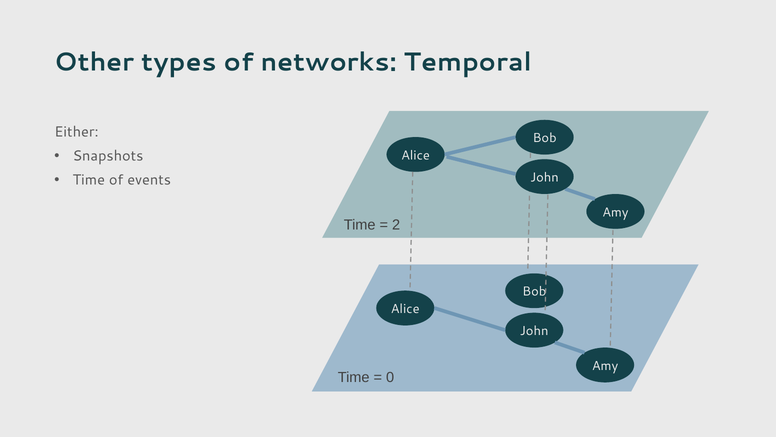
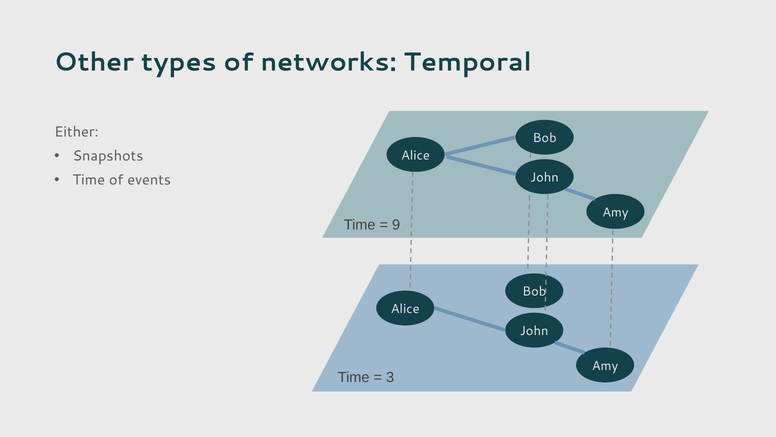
2: 2 -> 9 (396, 225)
0: 0 -> 3 (390, 377)
